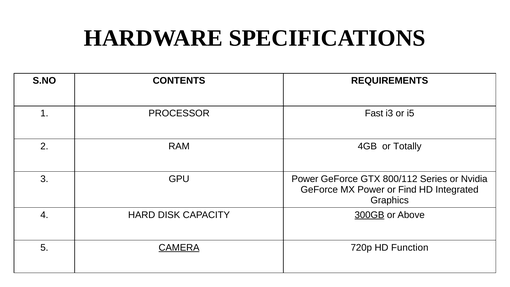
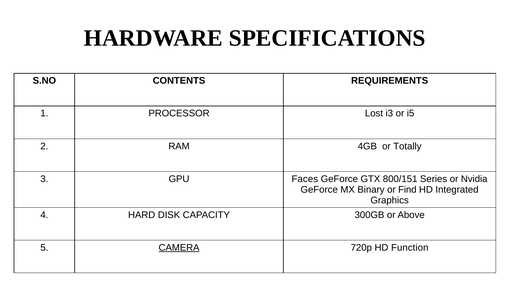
Fast: Fast -> Lost (374, 113)
GPU Power: Power -> Faces (305, 179)
800/112: 800/112 -> 800/151 (400, 179)
MX Power: Power -> Binary (371, 190)
300GB underline: present -> none (369, 215)
